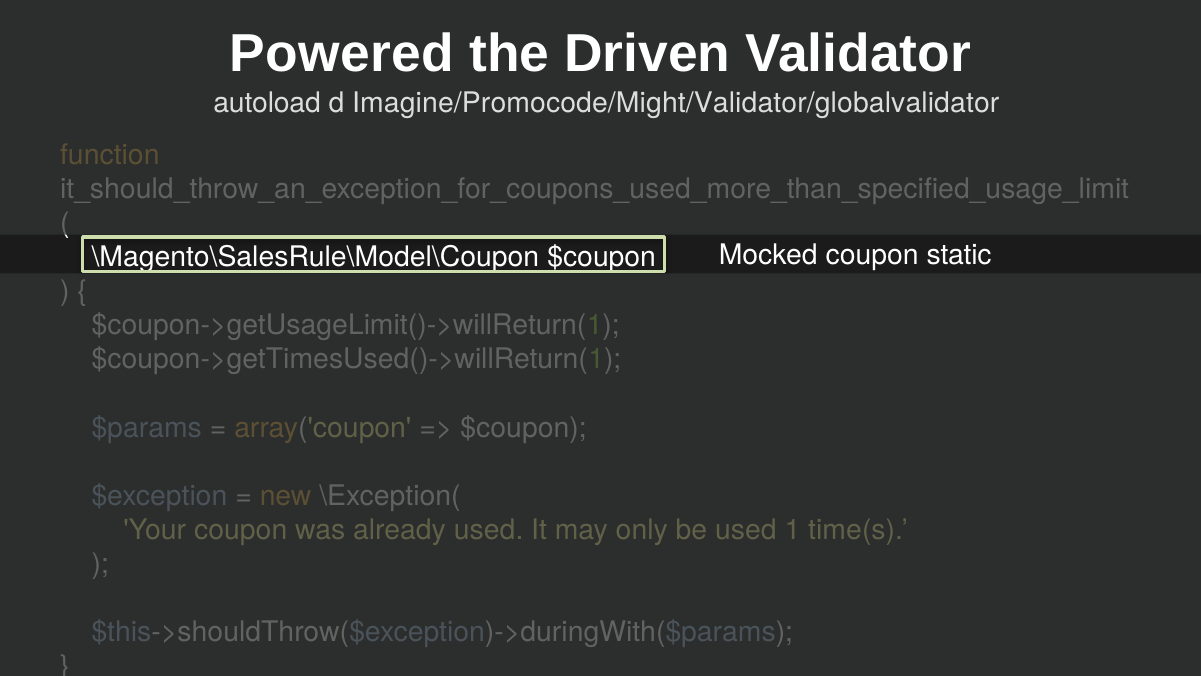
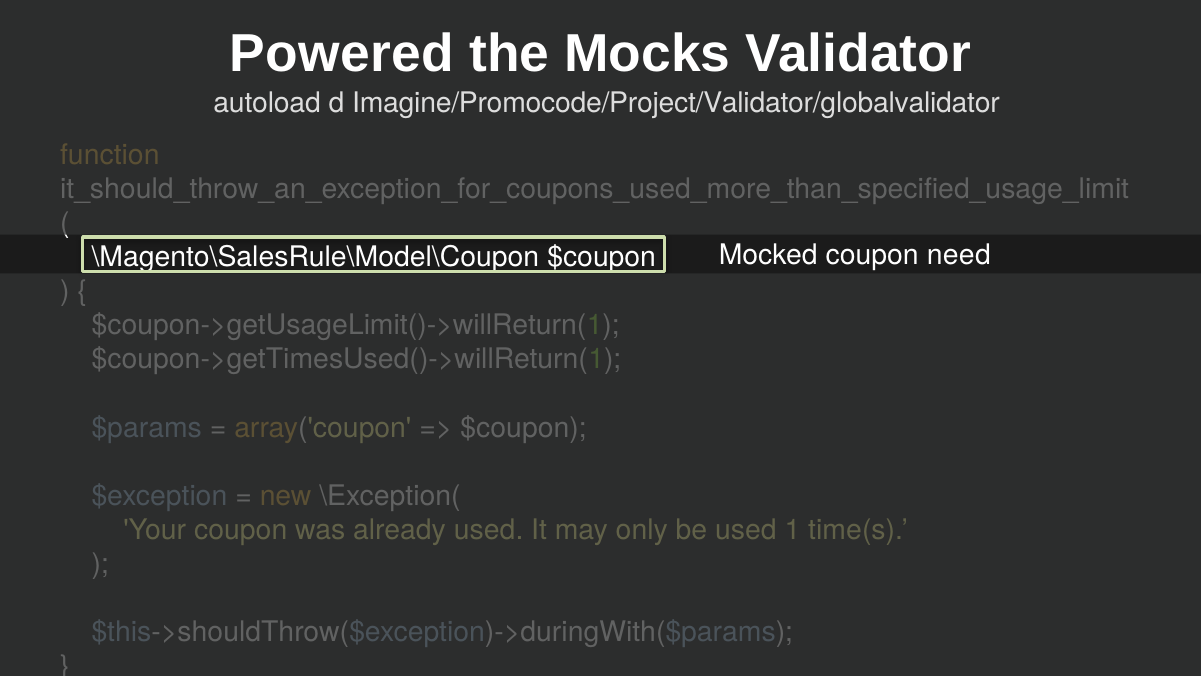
Driven: Driven -> Mocks (647, 54)
Imagine/Promocode/Might/Validator/globalvalidator: Imagine/Promocode/Might/Validator/globalvalidator -> Imagine/Promocode/Project/Validator/globalvalidator (676, 103)
static: static -> need (959, 255)
